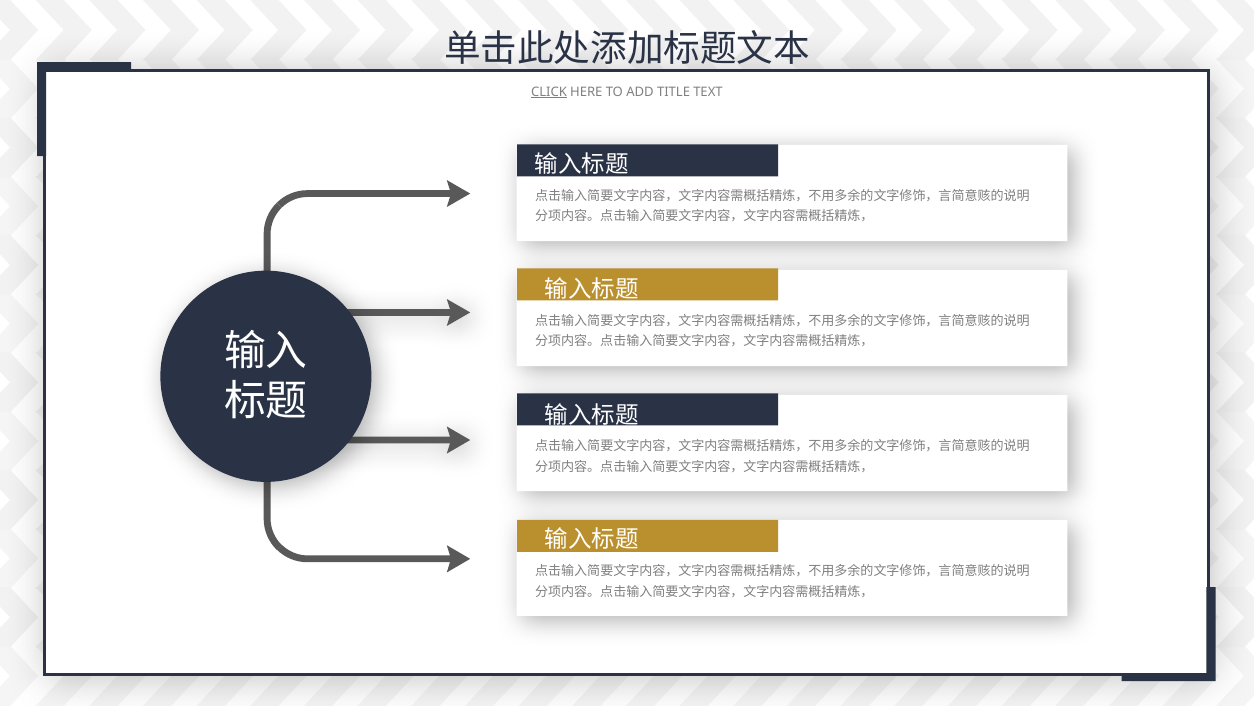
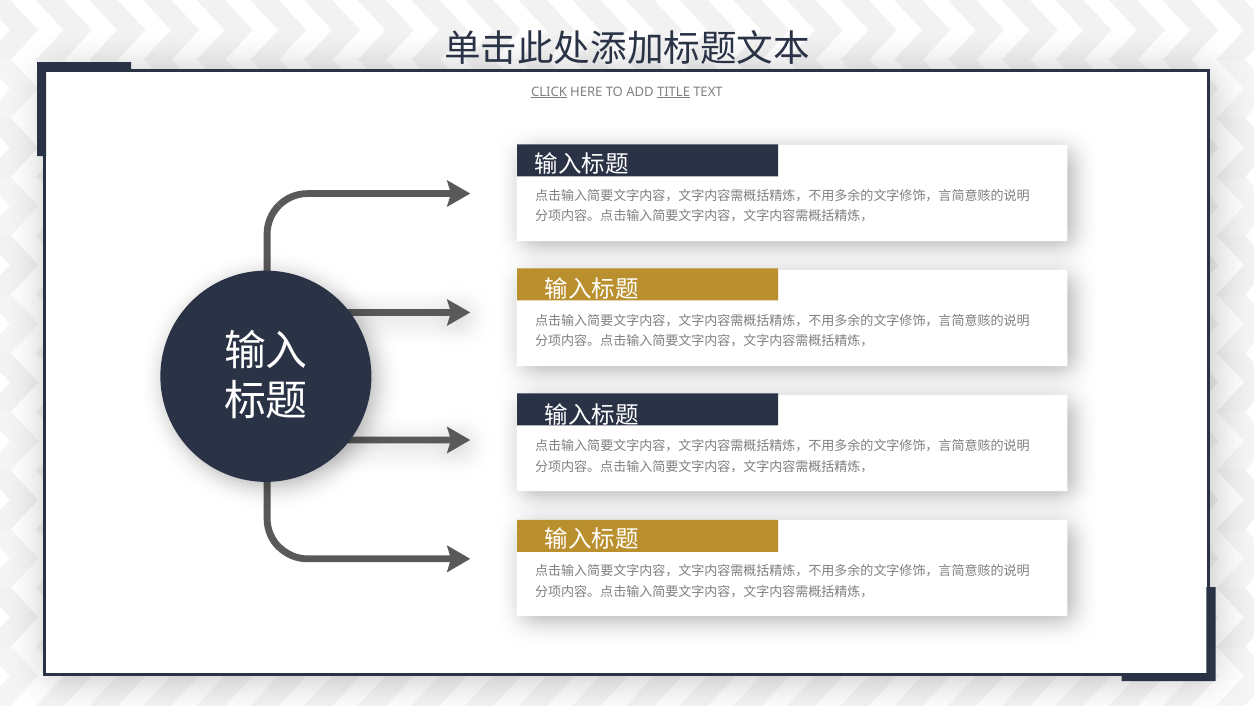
TITLE underline: none -> present (674, 92)
